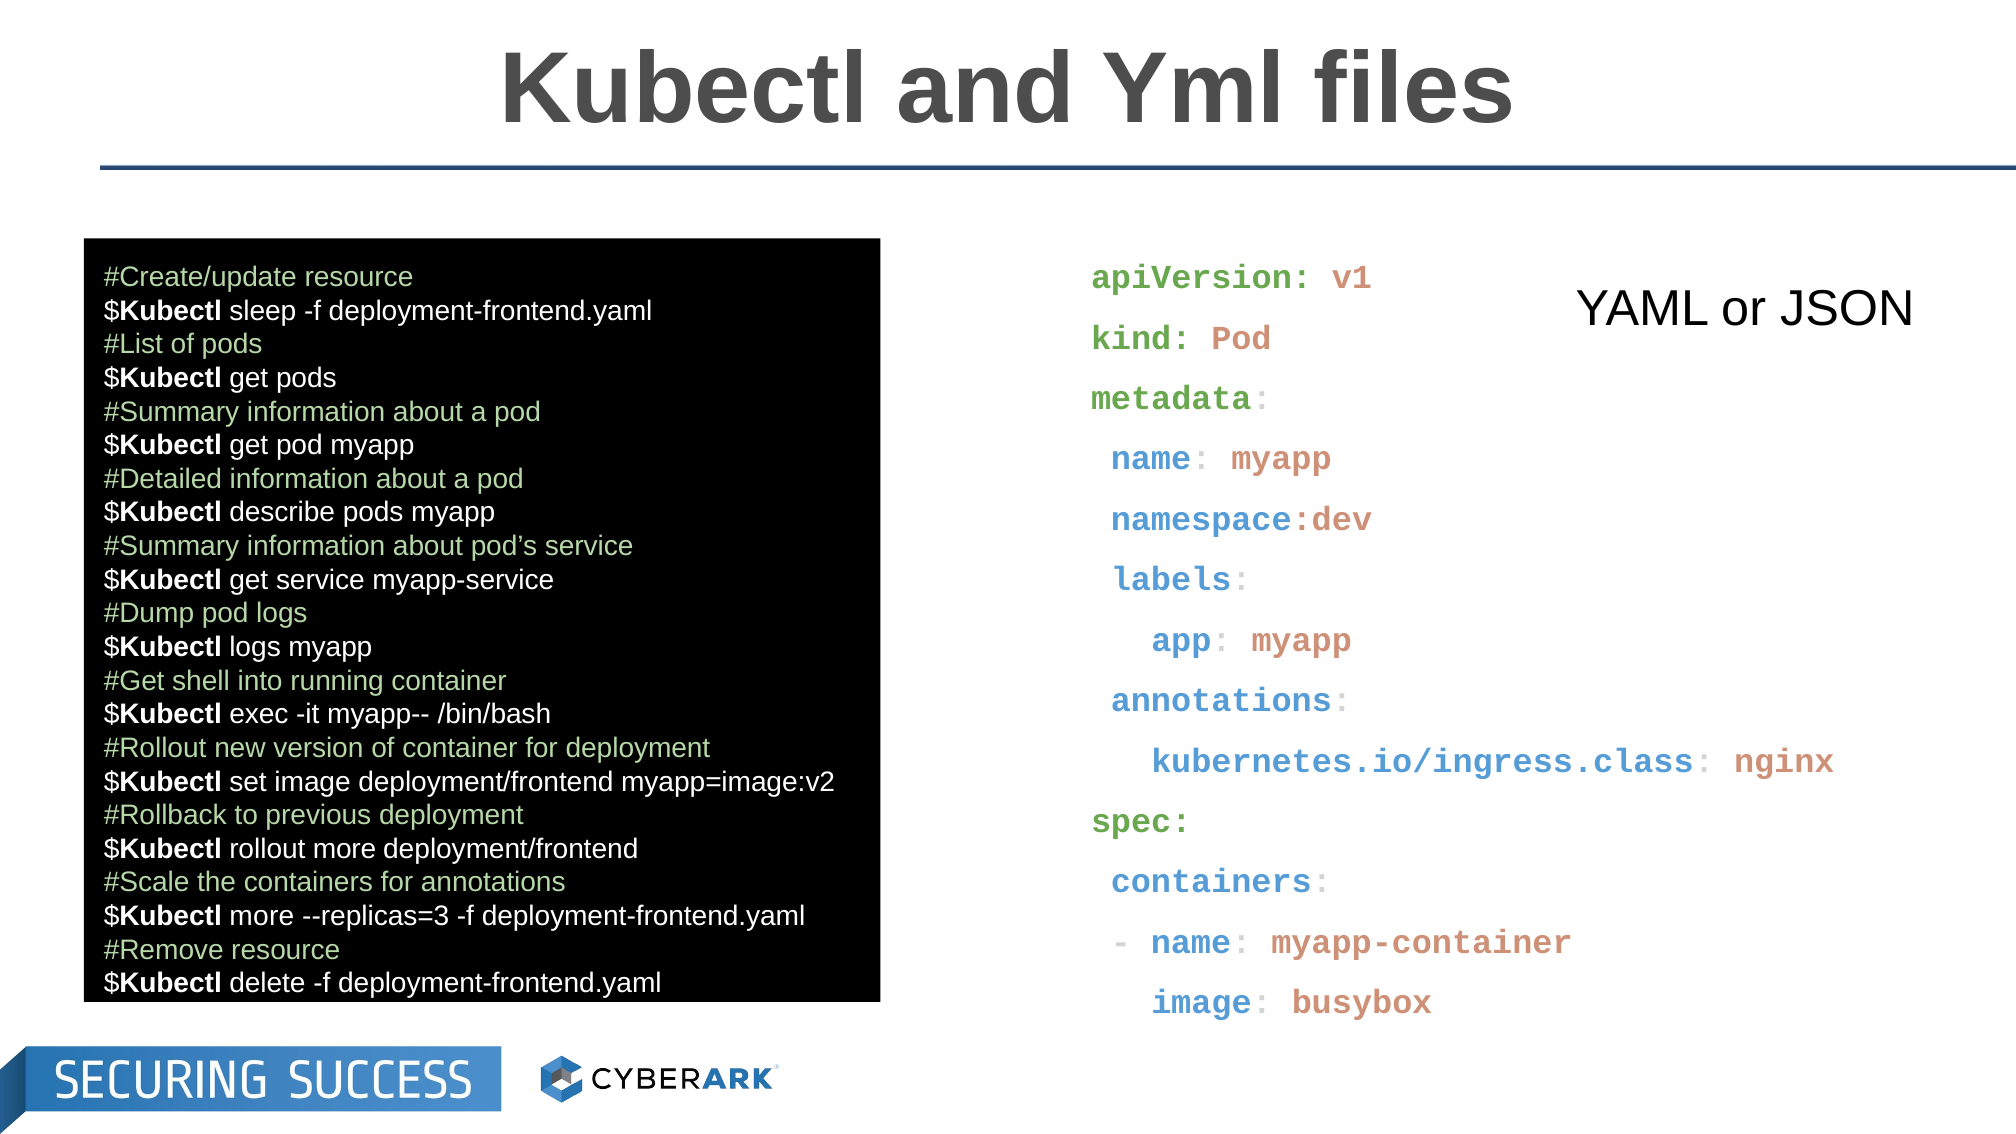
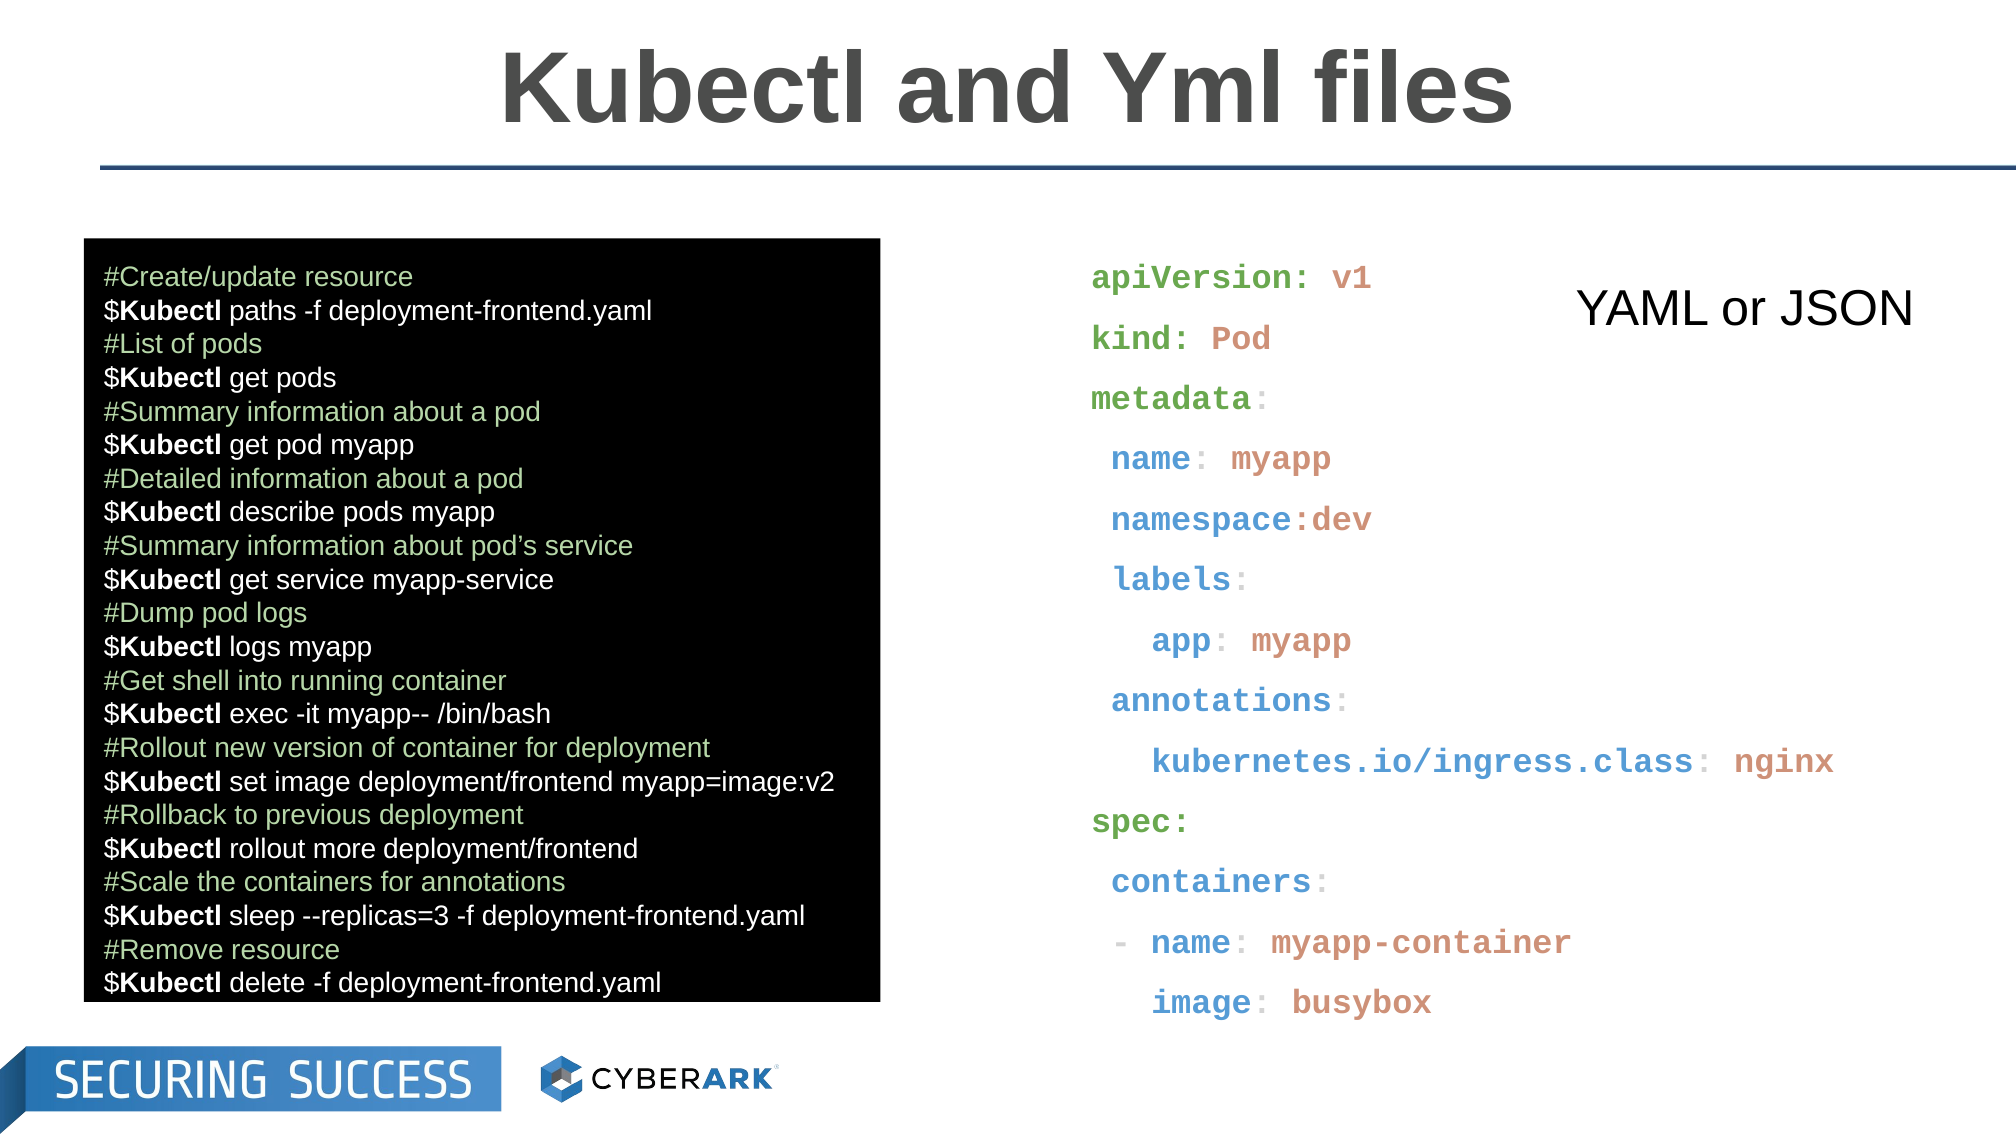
sleep: sleep -> paths (263, 311)
$Kubectl more: more -> sleep (262, 916)
